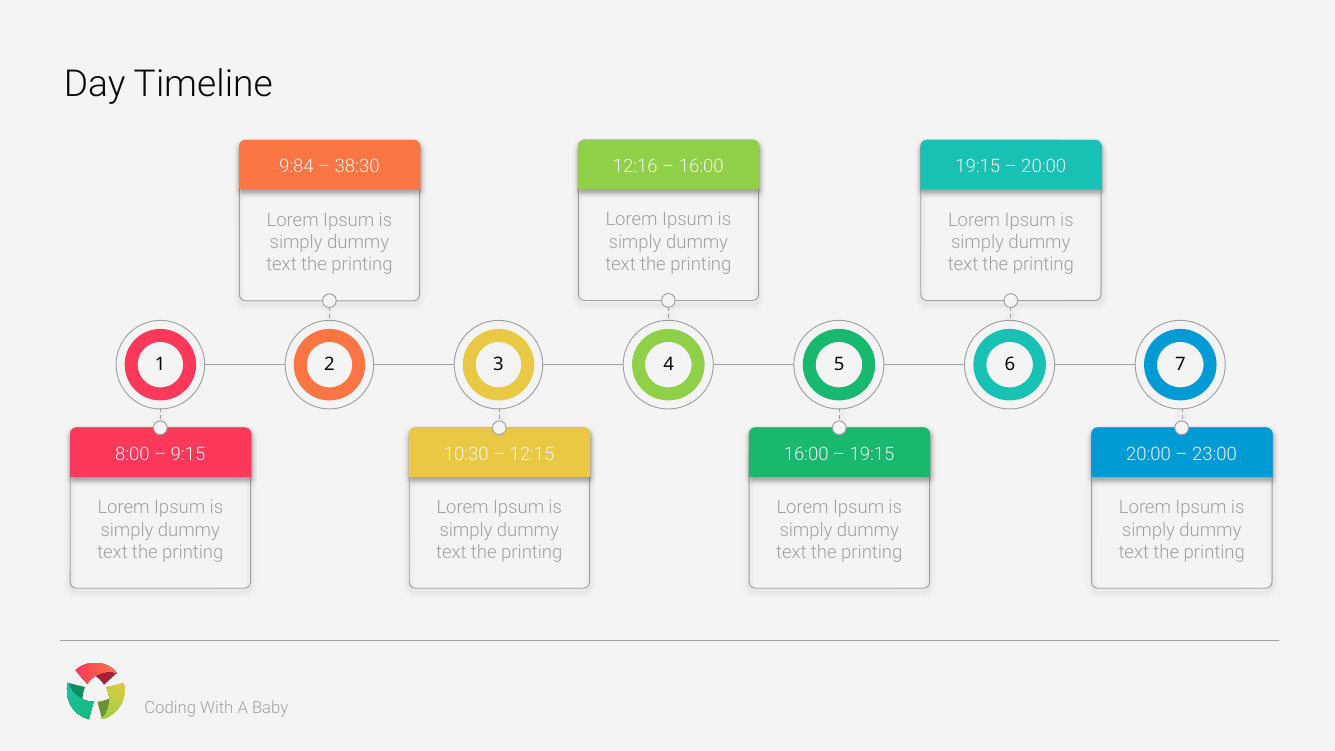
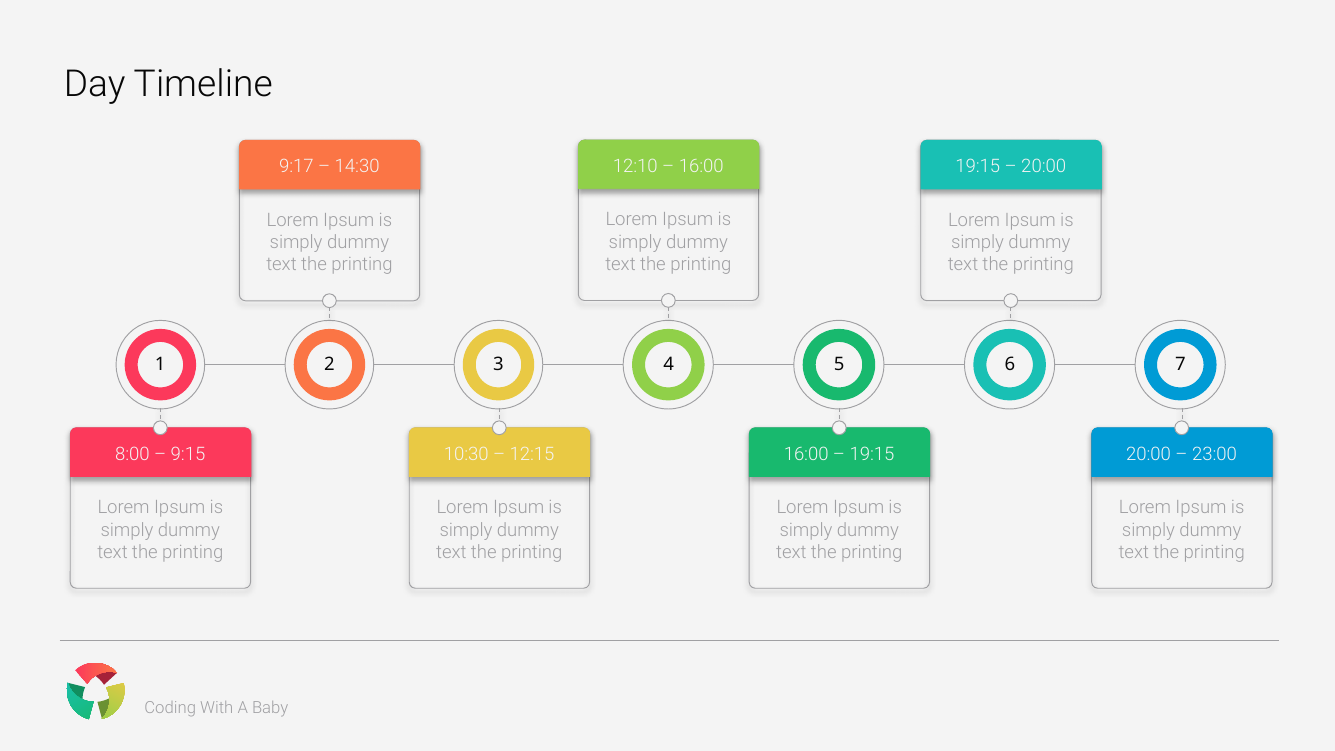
12:16: 12:16 -> 12:10 (635, 167)
9:84: 9:84 -> 9:17 (296, 167)
38:30: 38:30 -> 14:30 (357, 167)
